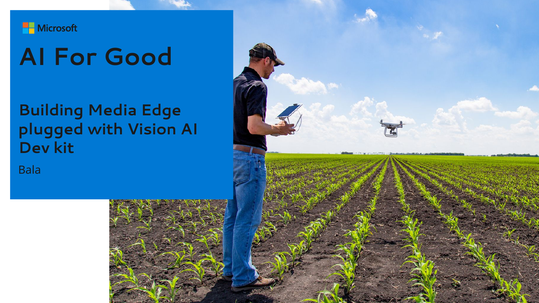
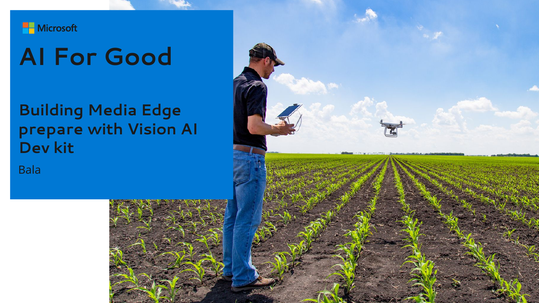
plugged: plugged -> prepare (51, 129)
